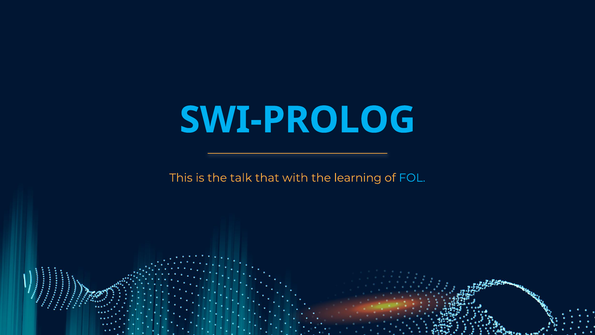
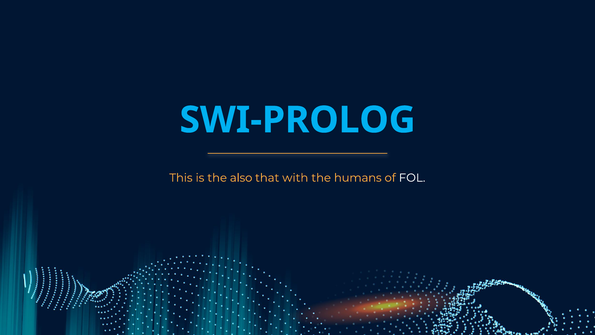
talk: talk -> also (241, 178)
learning: learning -> humans (358, 178)
FOL colour: light blue -> white (412, 178)
